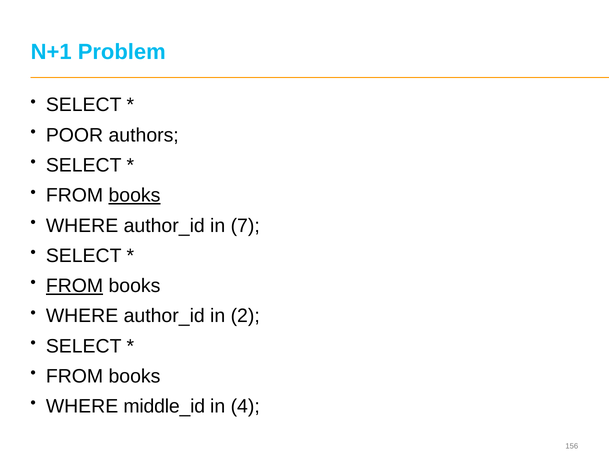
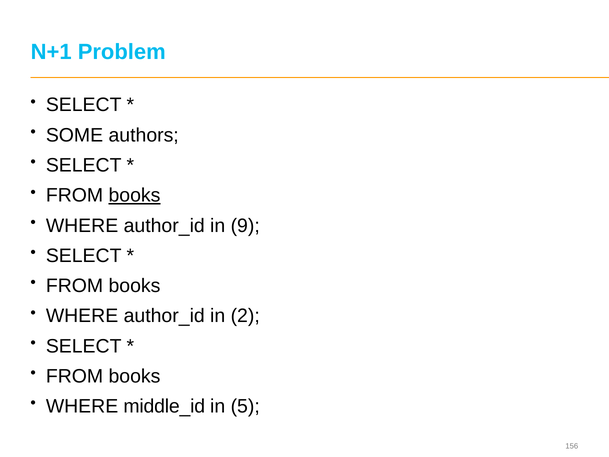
POOR: POOR -> SOME (75, 135)
7: 7 -> 9 (245, 225)
FROM underline: present -> none (75, 286)
4: 4 -> 5 (245, 406)
